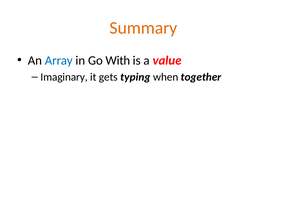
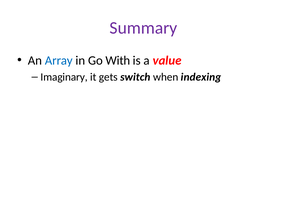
Summary colour: orange -> purple (143, 28)
typing: typing -> switch (135, 77)
together: together -> indexing (201, 77)
